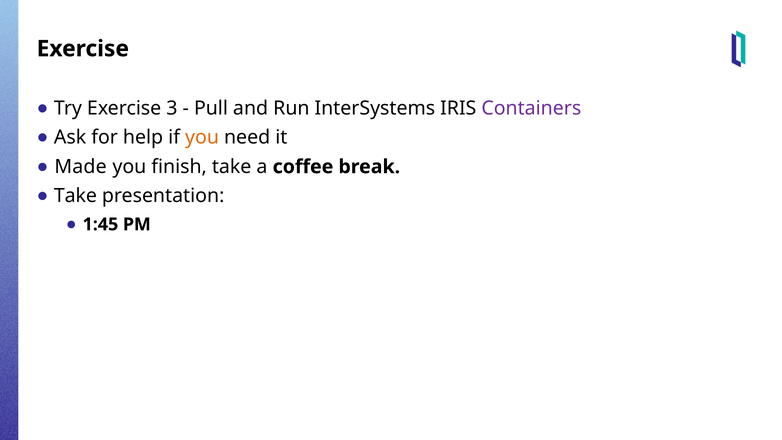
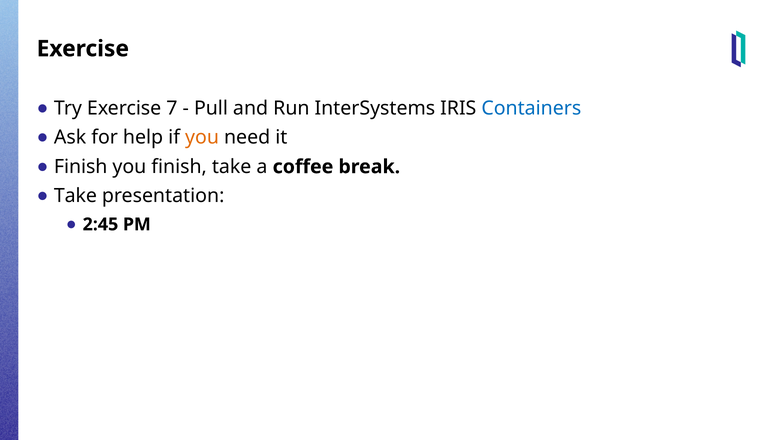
3: 3 -> 7 (172, 108)
Containers colour: purple -> blue (531, 108)
Made: Made -> Finish (81, 167)
1:45: 1:45 -> 2:45 (100, 224)
